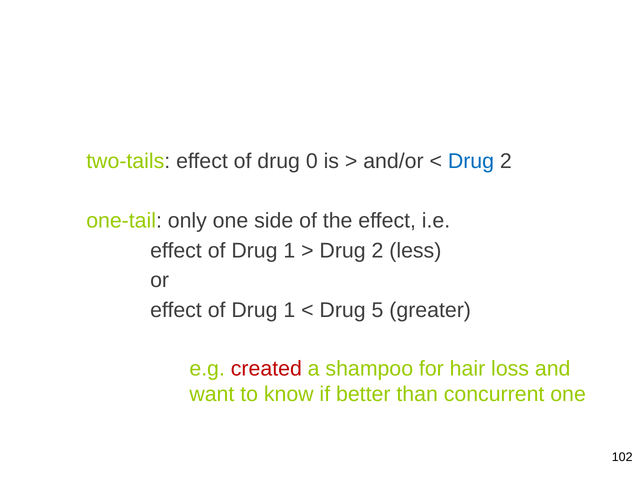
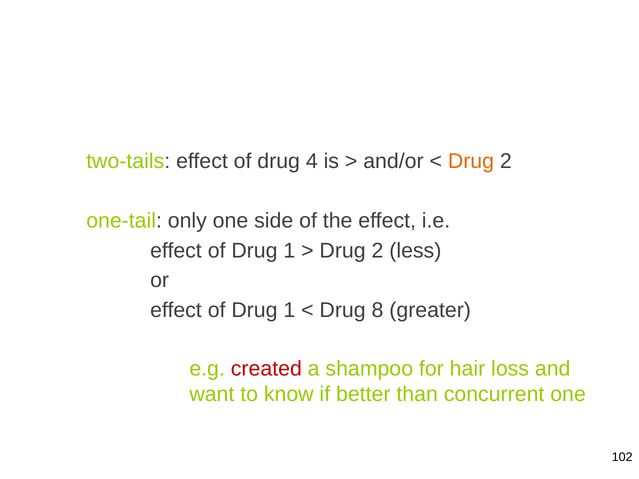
0: 0 -> 4 (312, 161)
Drug colour: blue -> orange (471, 161)
5: 5 -> 8 (377, 310)
